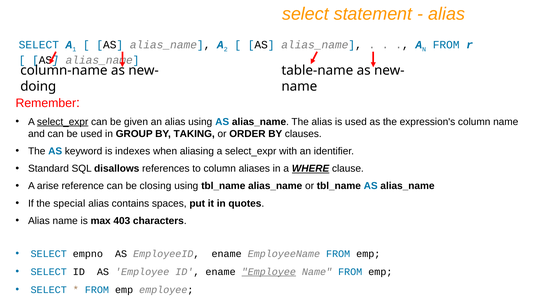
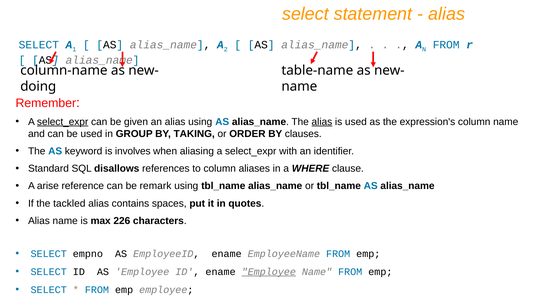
alias underline: none -> present (322, 122)
indexes: indexes -> involves (133, 151)
WHERE underline: present -> none (311, 169)
closing: closing -> remark (156, 186)
special: special -> tackled (69, 204)
403: 403 -> 226 (122, 221)
